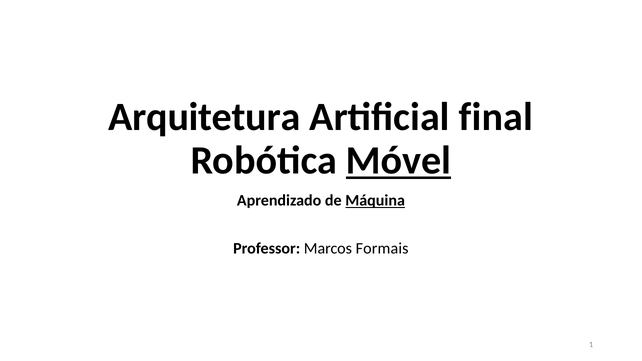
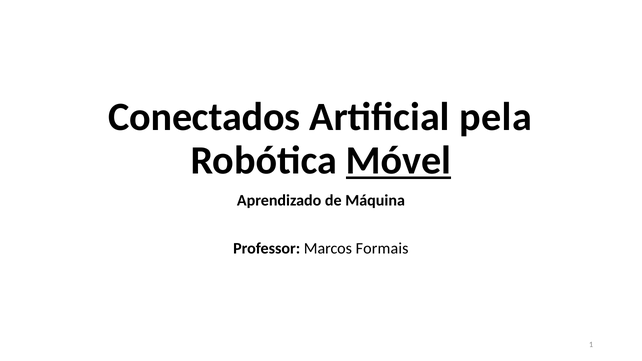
Arquitetura: Arquitetura -> Conectados (204, 117)
final: final -> pela (496, 117)
Máquina underline: present -> none (375, 201)
